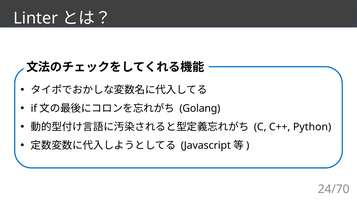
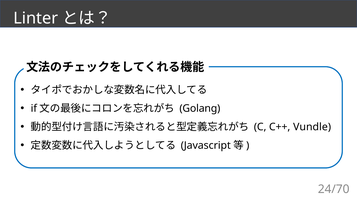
Python: Python -> Vundle (312, 127)
